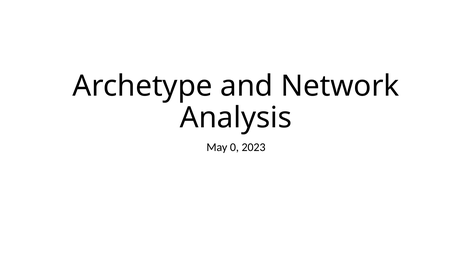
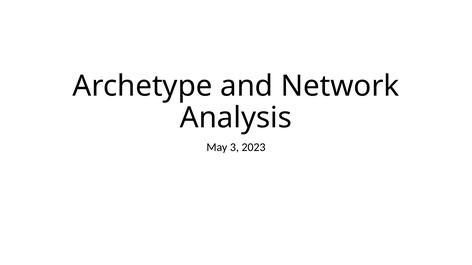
0: 0 -> 3 (234, 148)
